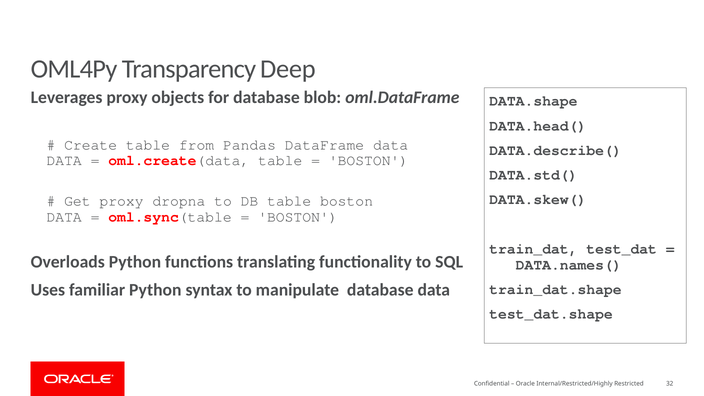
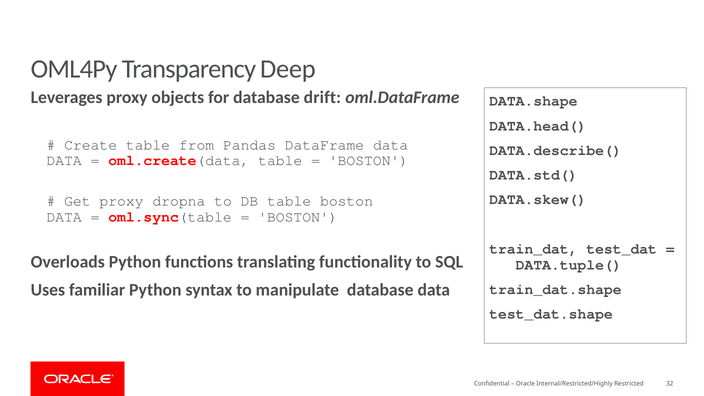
blob: blob -> drift (322, 97)
DATA.names(: DATA.names( -> DATA.tuple( (569, 265)
